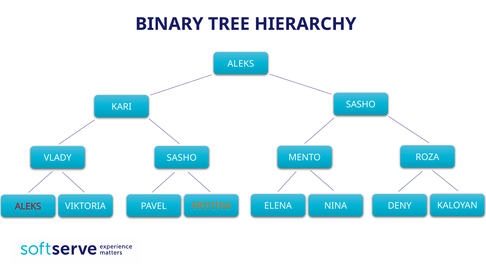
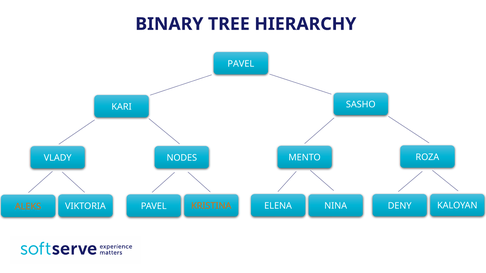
ALEKS: ALEKS -> PAVEL (241, 64)
SASHO: SASHO -> NODES (182, 158)
ALEKS colour: red -> orange (28, 207)
